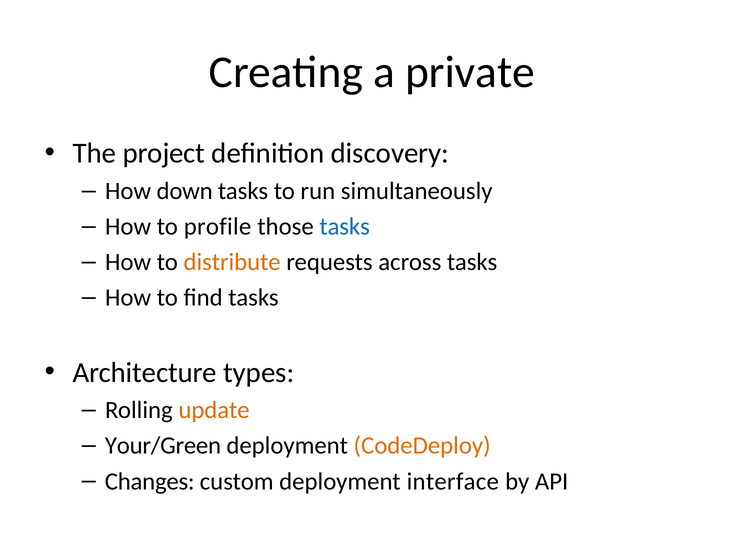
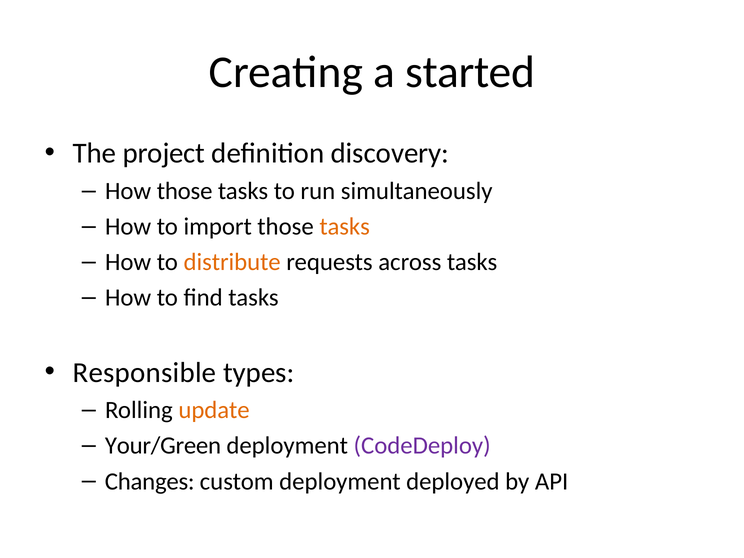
private: private -> started (470, 72)
How down: down -> those (185, 191)
profile: profile -> import (218, 227)
tasks colour: blue -> orange (345, 227)
Architecture: Architecture -> Responsible (144, 372)
CodeDeploy colour: orange -> purple (422, 446)
interface: interface -> deployed (453, 481)
